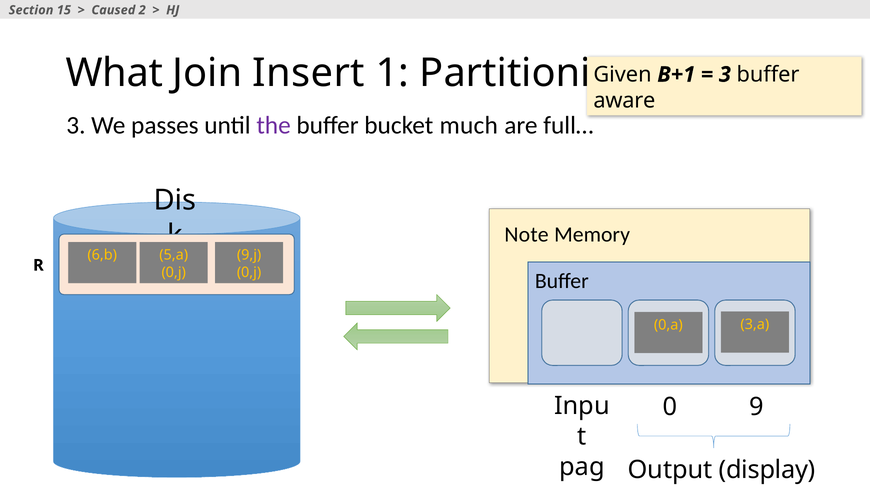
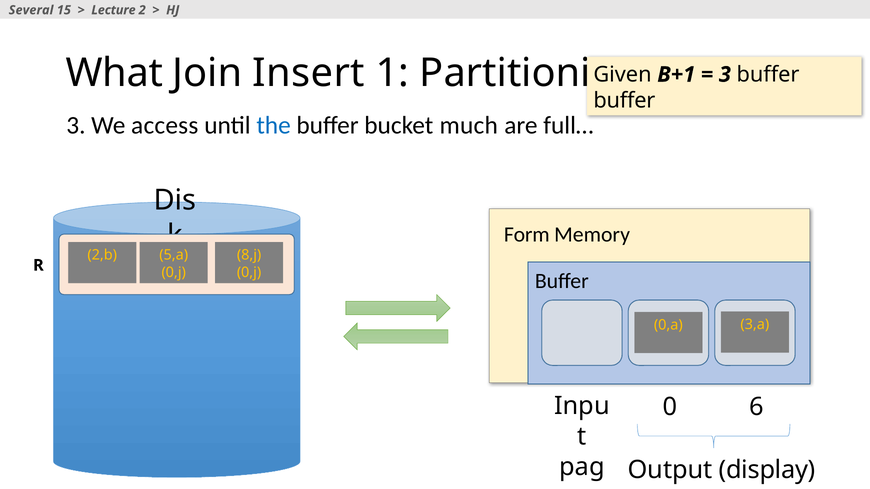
Section: Section -> Several (31, 10)
Caused: Caused -> Lecture (113, 10)
aware: aware -> buffer (624, 101)
passes: passes -> access (165, 125)
the colour: purple -> blue (274, 125)
Note: Note -> Form (527, 235)
6,b: 6,b -> 2,b (102, 255)
9,j: 9,j -> 8,j (249, 255)
9: 9 -> 6 (756, 407)
